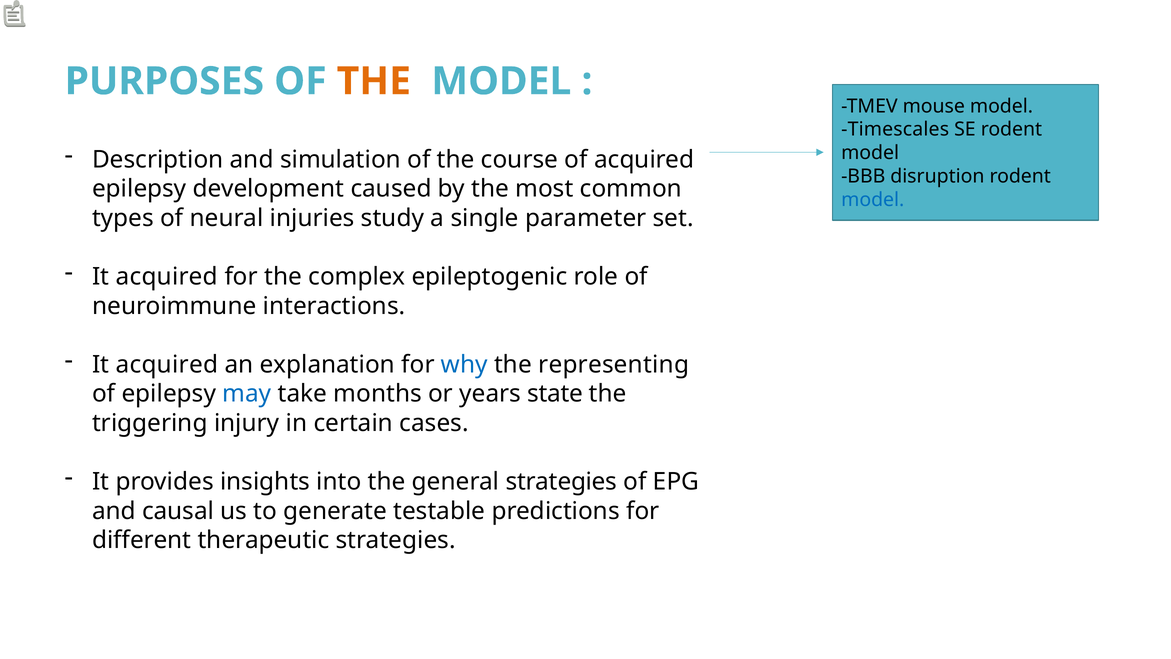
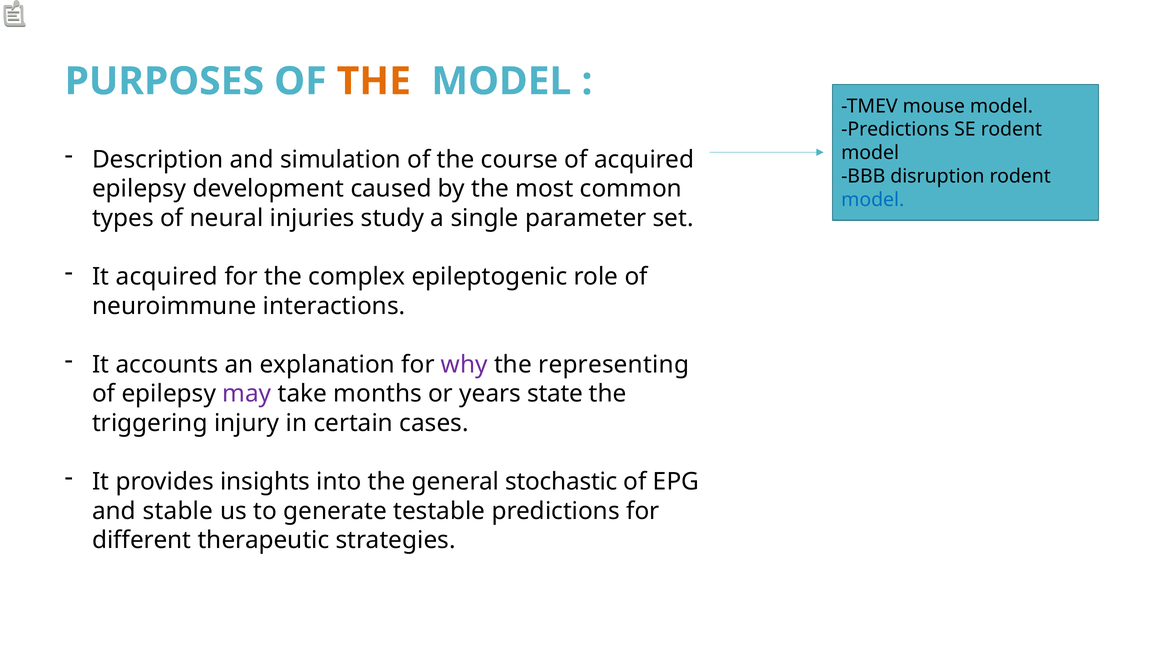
Timescales: Timescales -> Predictions (895, 129)
acquired: acquired -> accounts (167, 364)
why colour: blue -> purple (464, 364)
may colour: blue -> purple (247, 394)
general strategies: strategies -> stochastic (561, 482)
causal: causal -> stable (178, 511)
